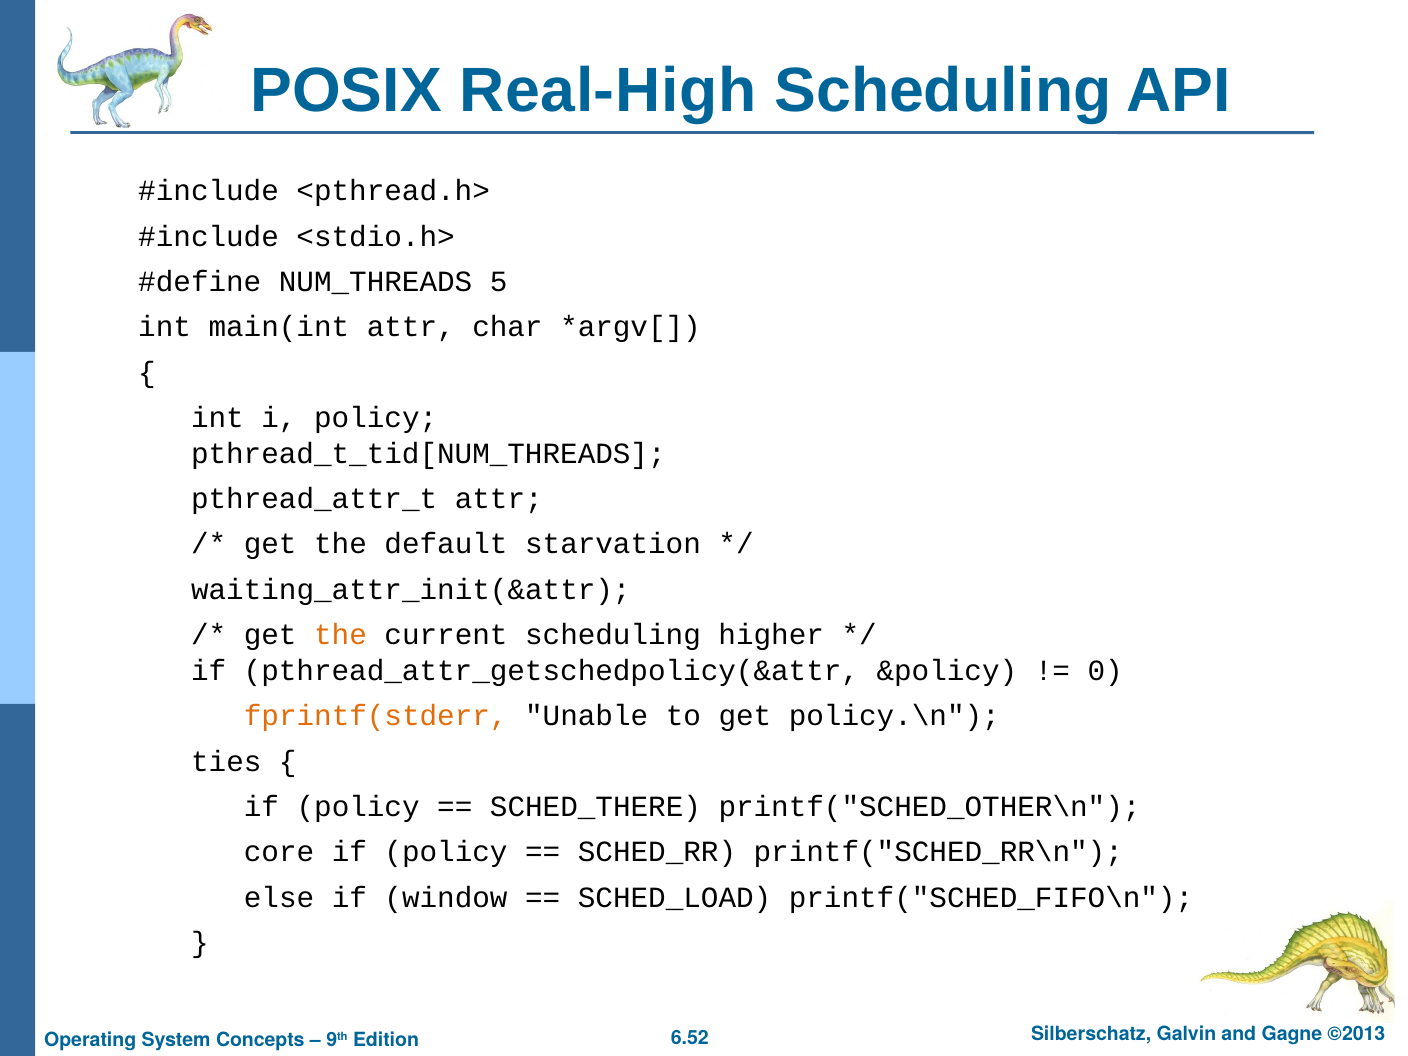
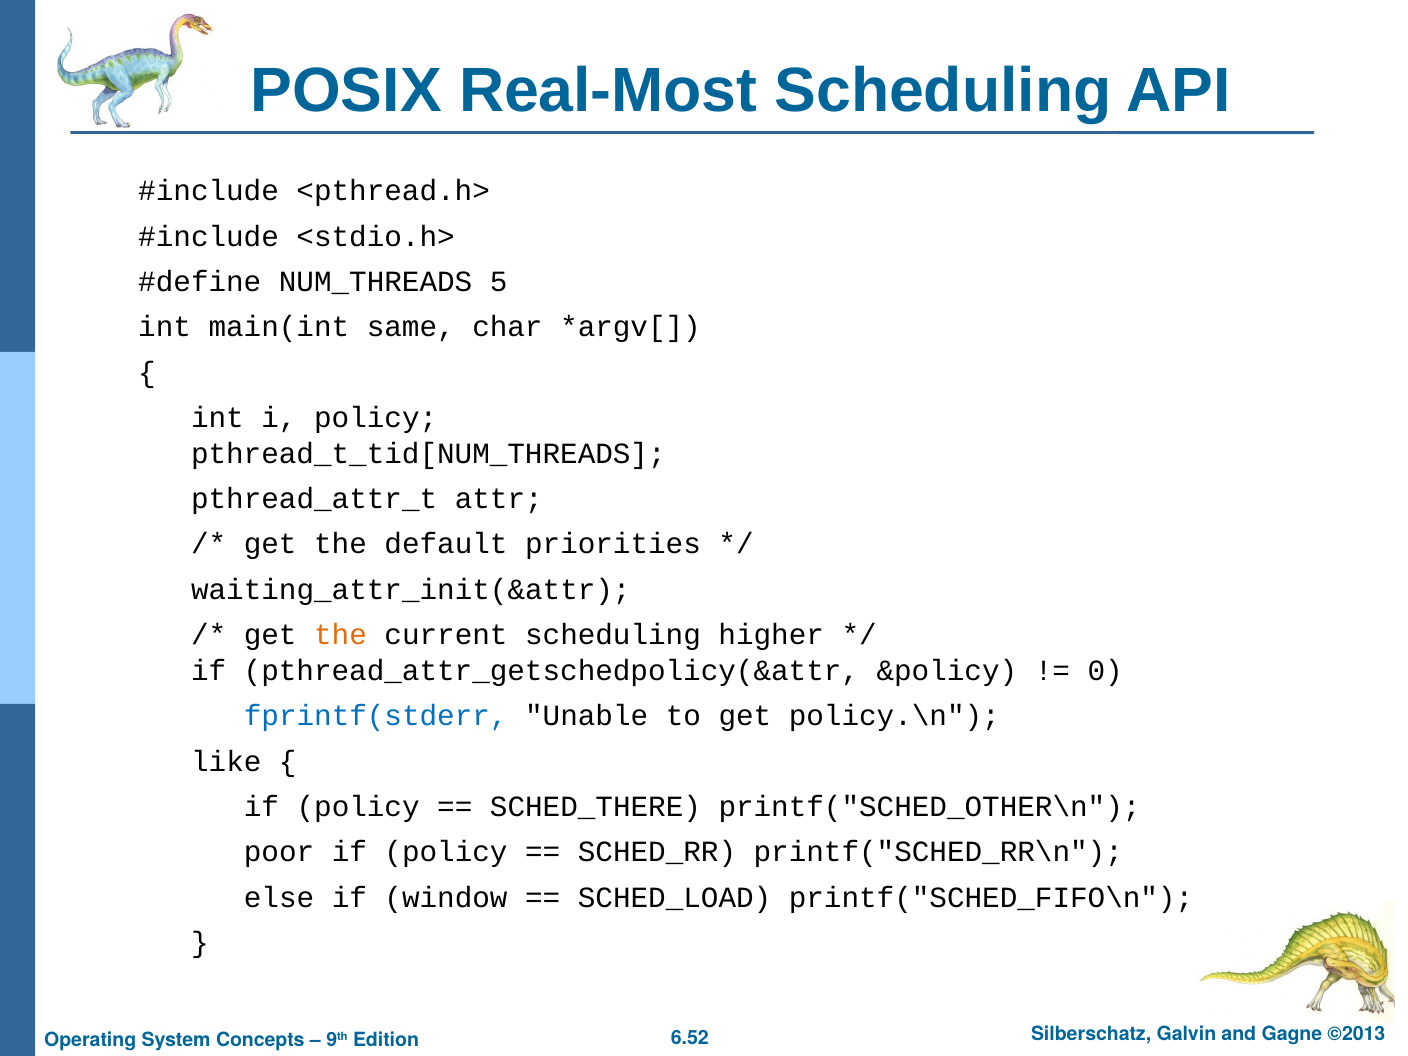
Real-High: Real-High -> Real-Most (608, 91)
main(int attr: attr -> same (411, 327)
starvation: starvation -> priorities (613, 544)
fprintf(stderr colour: orange -> blue (376, 716)
ties: ties -> like (226, 761)
core: core -> poor (279, 852)
